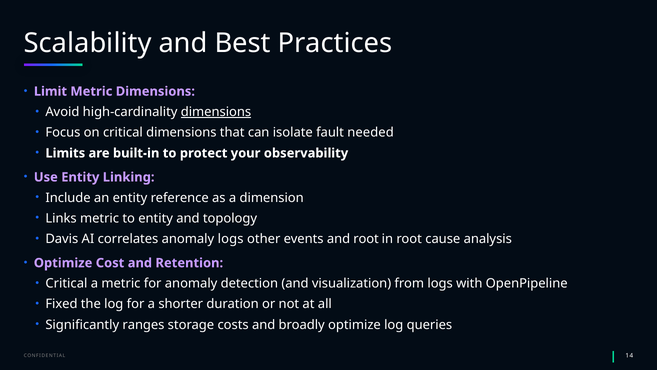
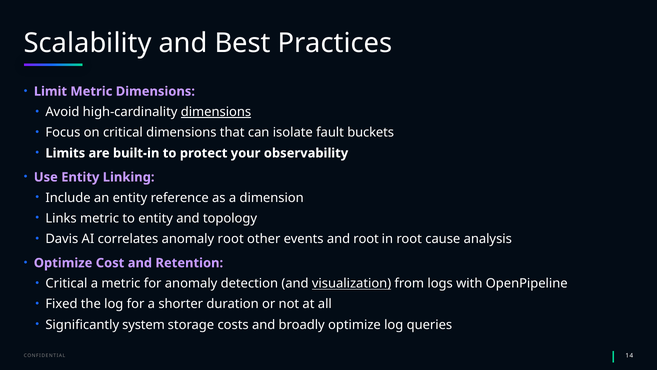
needed: needed -> buckets (371, 132)
anomaly logs: logs -> root (231, 239)
visualization underline: none -> present (352, 283)
ranges: ranges -> system (143, 324)
